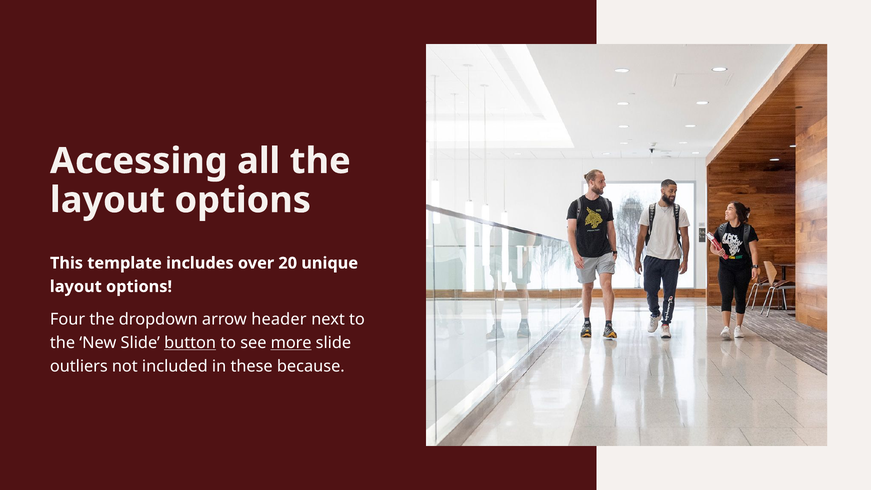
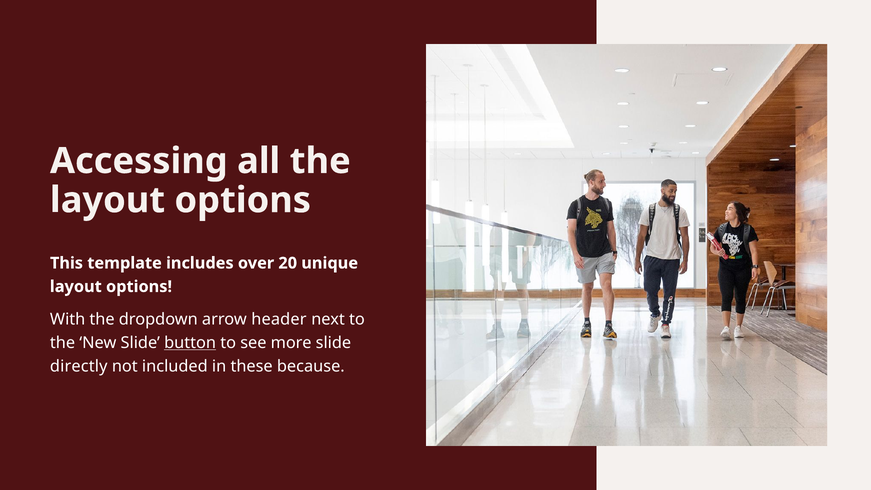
Four: Four -> With (68, 319)
more underline: present -> none (291, 343)
outliers: outliers -> directly (79, 366)
